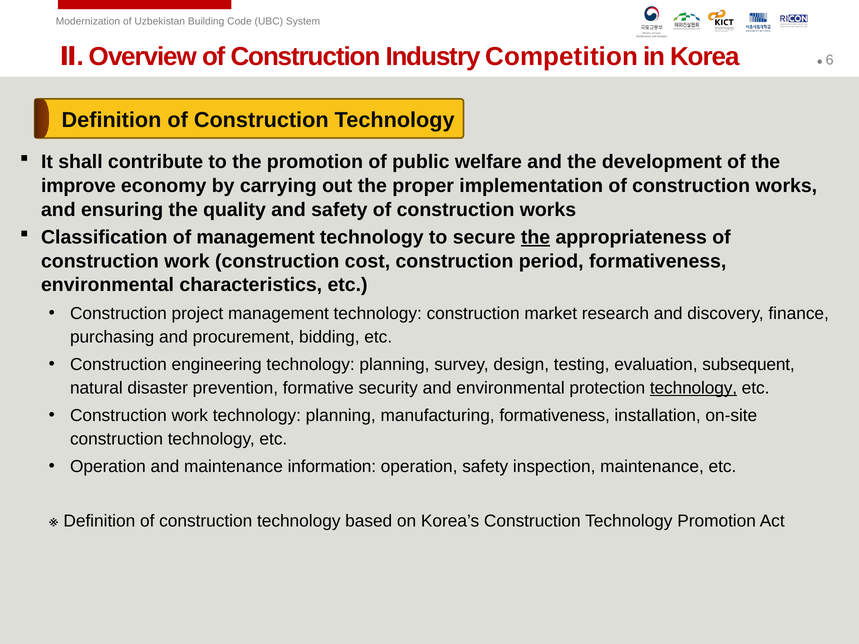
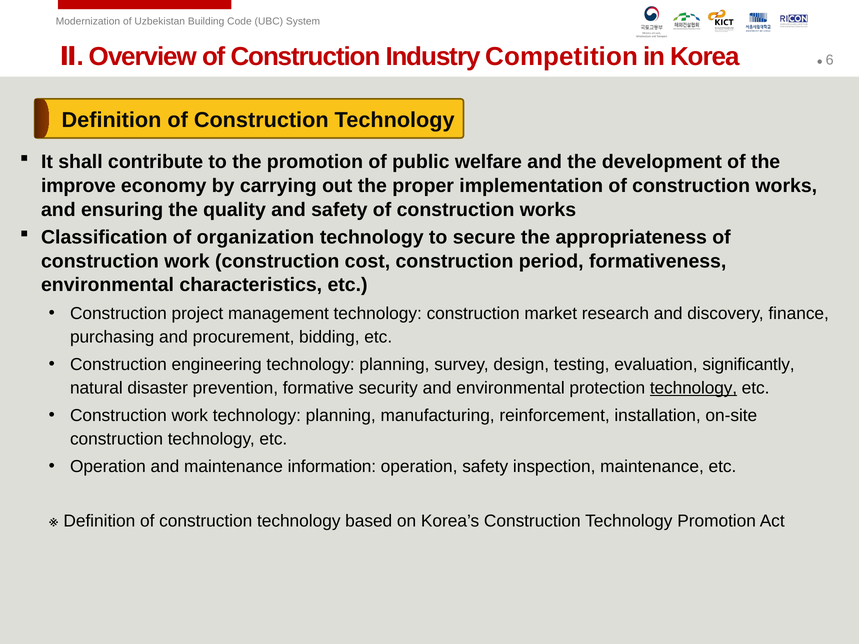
of management: management -> organization (255, 237)
the underline: present -> none (536, 237)
subsequent: subsequent -> significantly (749, 365)
manufacturing formativeness: formativeness -> reinforcement (555, 416)
